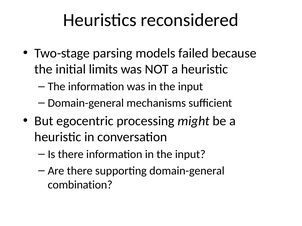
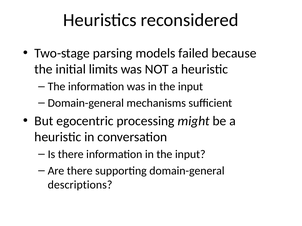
combination: combination -> descriptions (80, 185)
